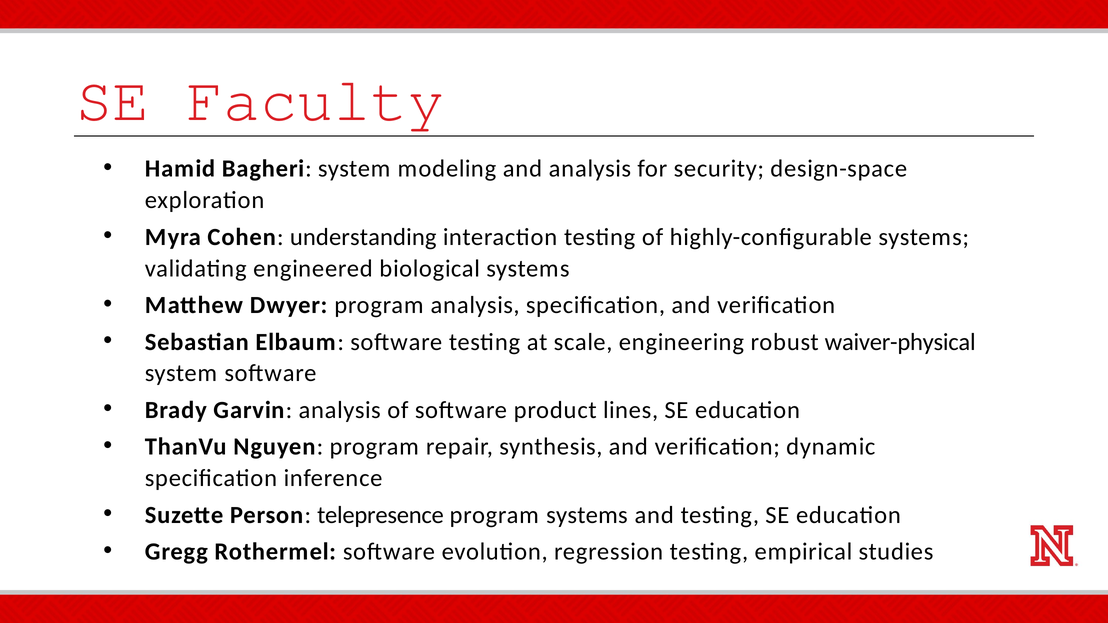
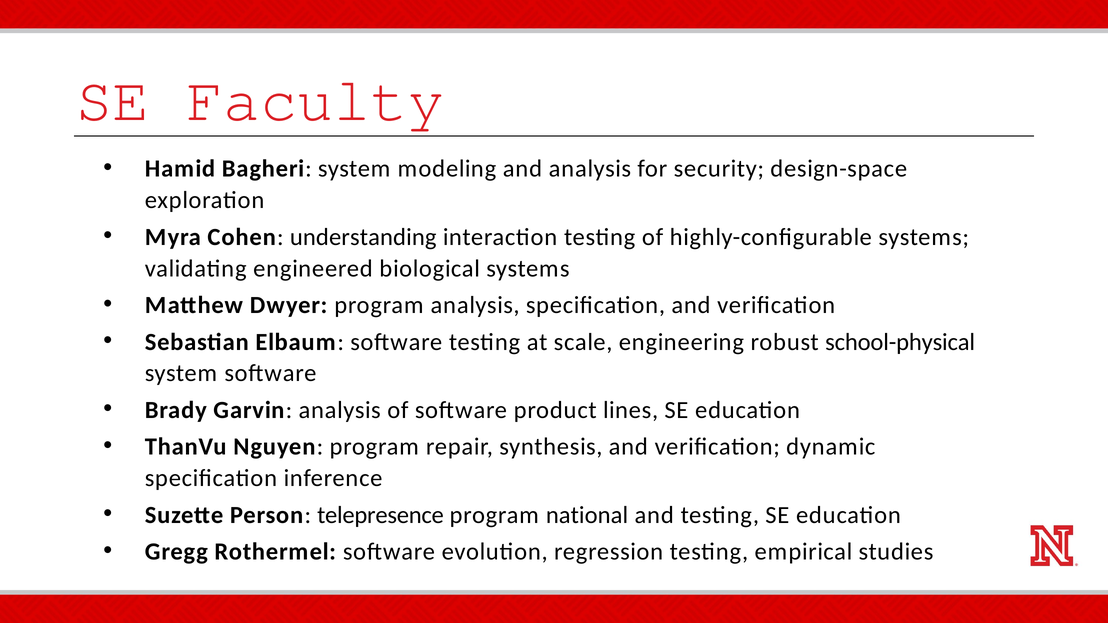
waiver-physical: waiver-physical -> school-physical (900, 342)
program systems: systems -> national (587, 515)
